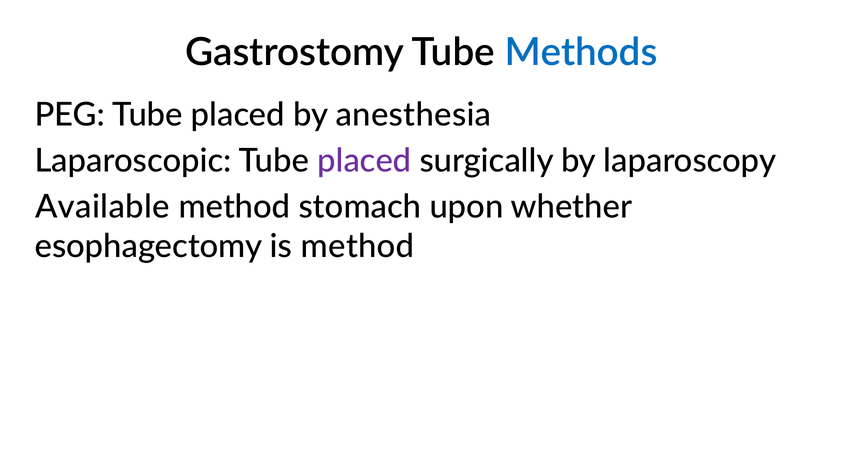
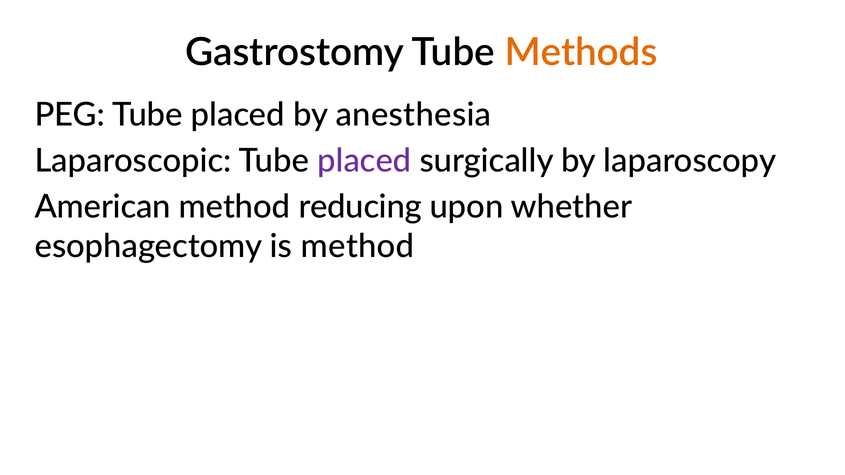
Methods colour: blue -> orange (581, 52)
Available: Available -> American (103, 207)
stomach: stomach -> reducing (360, 207)
